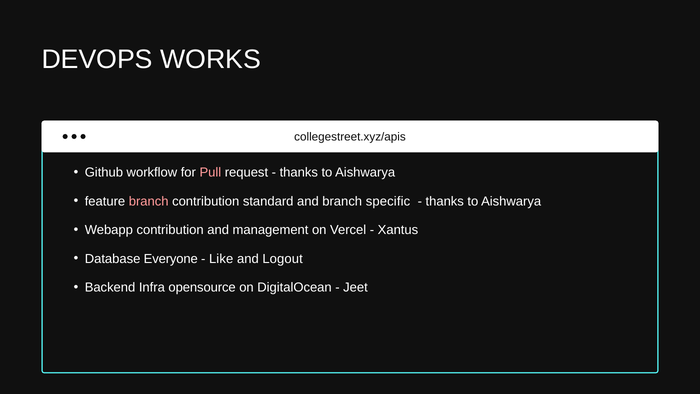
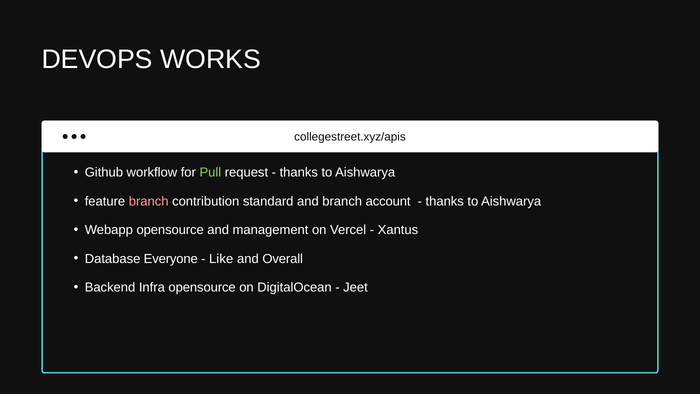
Pull colour: pink -> light green (210, 172)
specific: specific -> account (388, 201)
Webapp contribution: contribution -> opensource (170, 230)
Logout: Logout -> Overall (283, 259)
